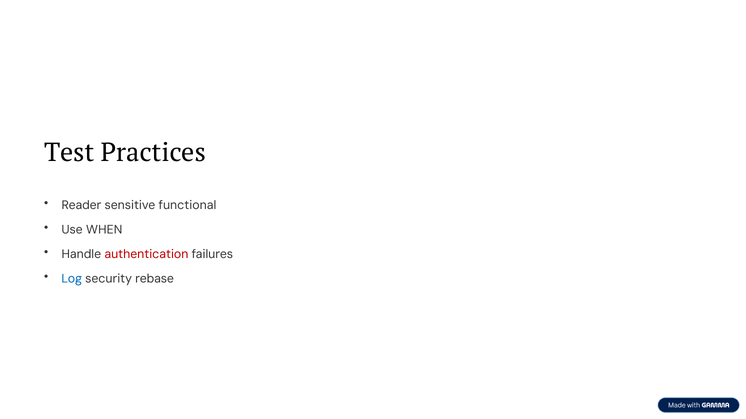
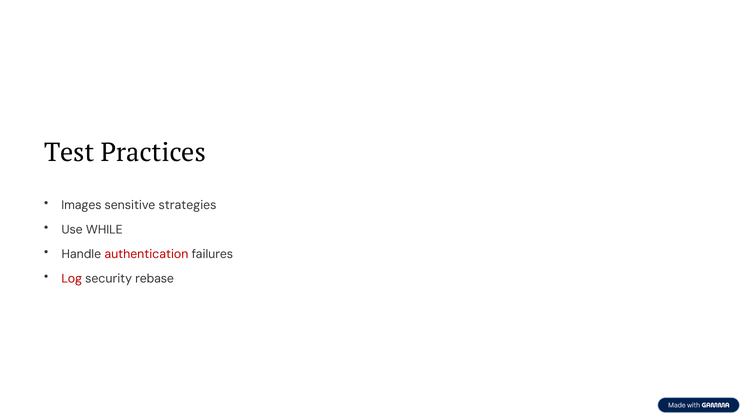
Reader: Reader -> Images (81, 206)
functional: functional -> strategies (187, 206)
WHEN: WHEN -> WHILE (104, 230)
Log colour: blue -> red (72, 279)
